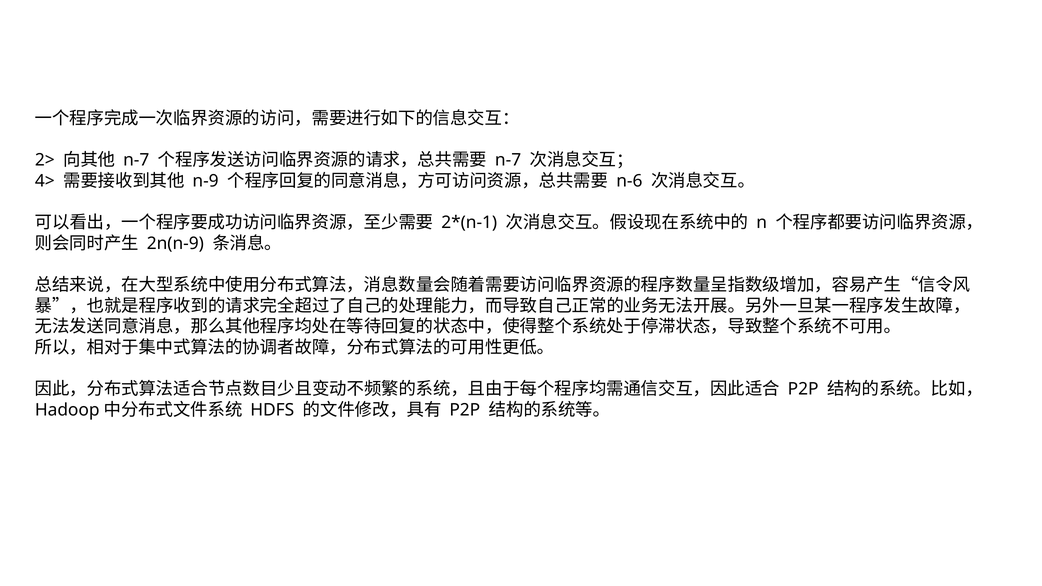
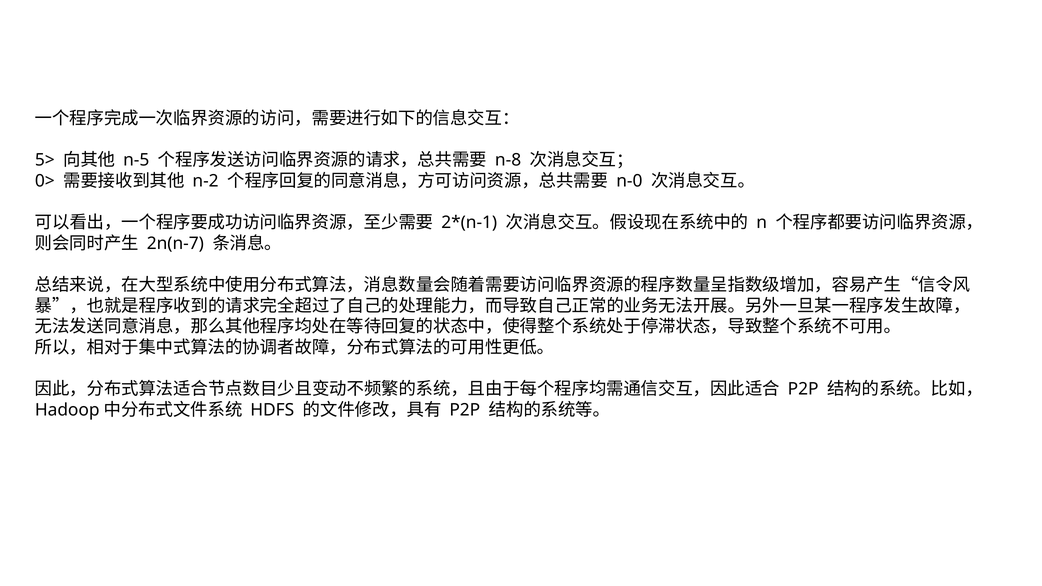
2>: 2> -> 5> (45, 160)
n-7: n-7 -> n-5 (136, 160)
n-7: n-7 -> n-8 (508, 160)
4>: 4> -> 0> (45, 181)
n-9: n-9 -> n-2 (206, 181)
n-6: n-6 -> n-0 (629, 181)
2n(n-9: 2n(n-9 -> 2n(n-7 (175, 243)
